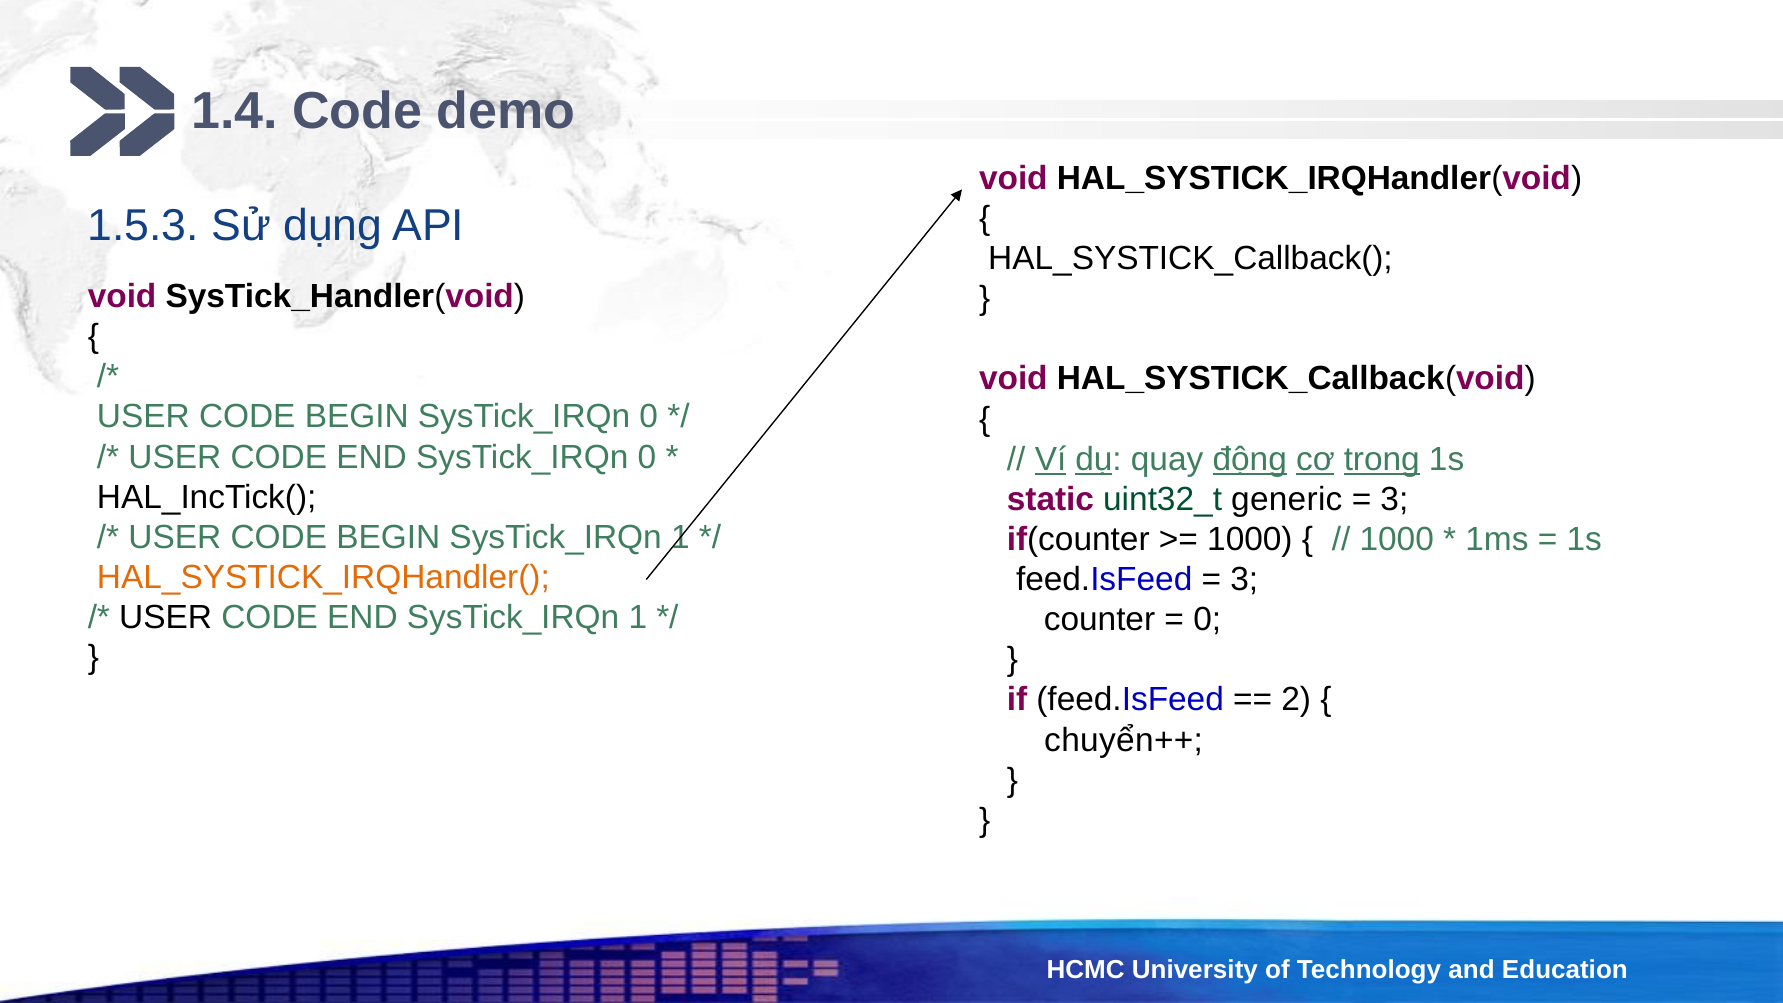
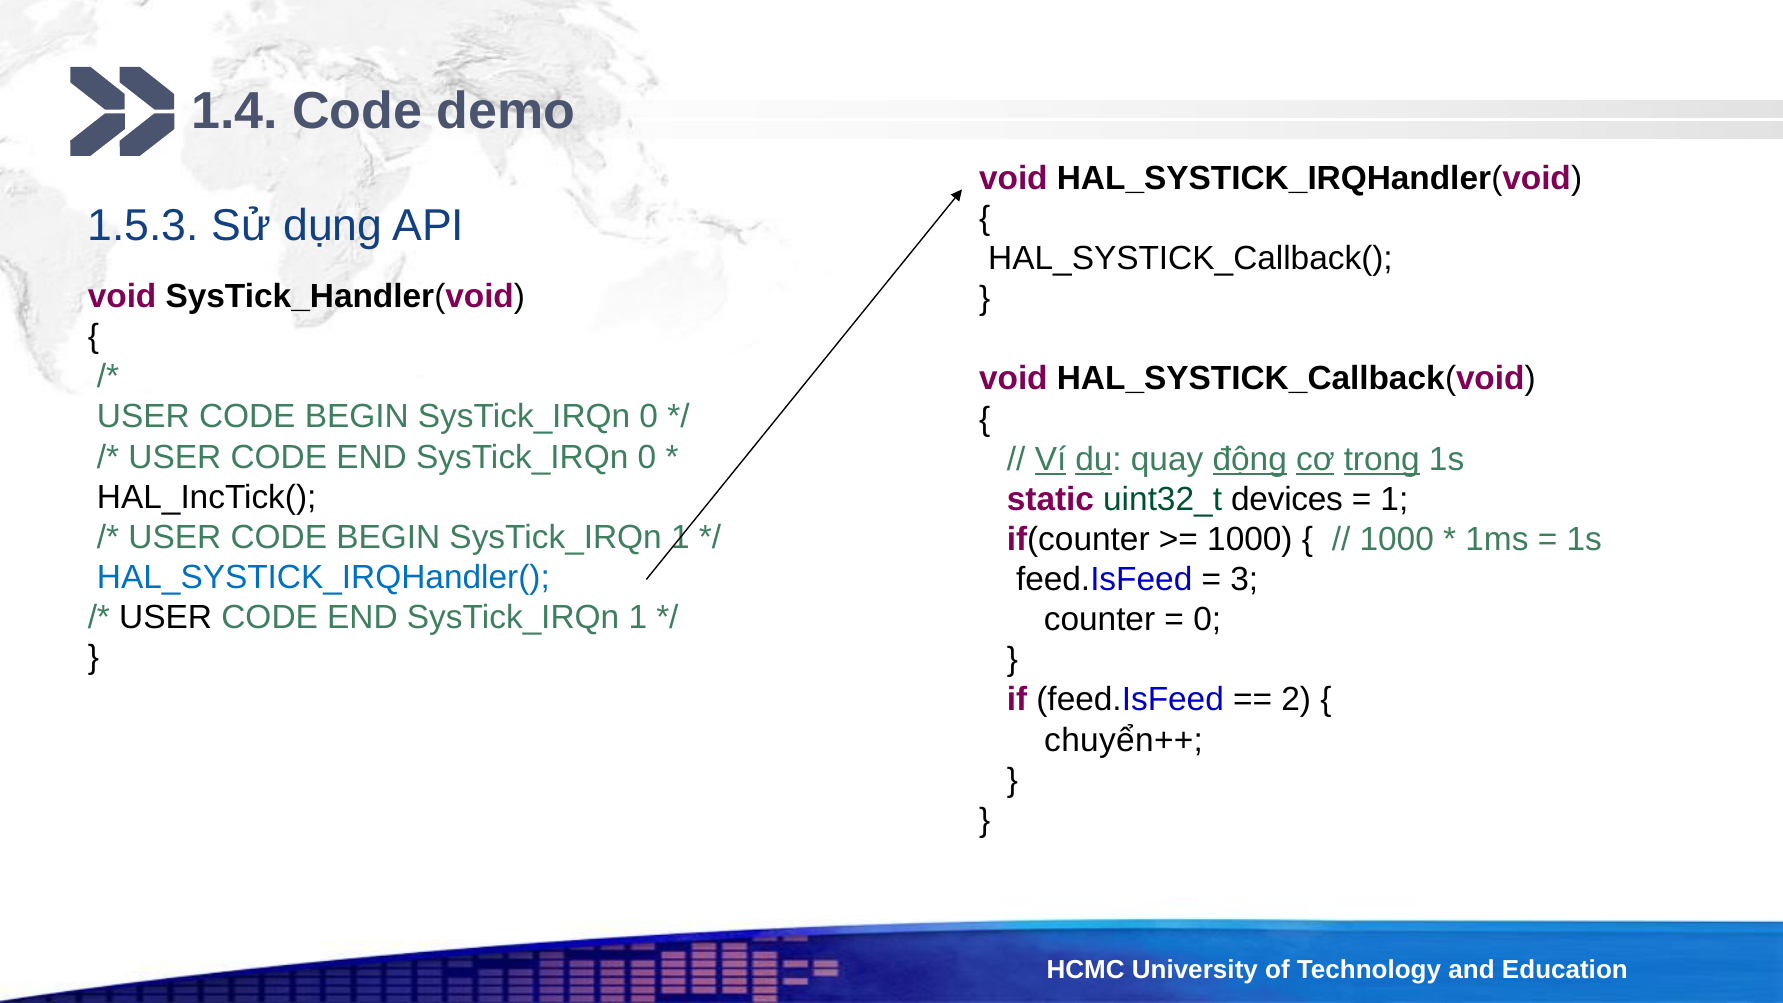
generic: generic -> devices (1287, 499)
3: 3 -> 1 (1394, 499)
HAL_SYSTICK_IRQHandler( colour: orange -> blue (323, 577)
